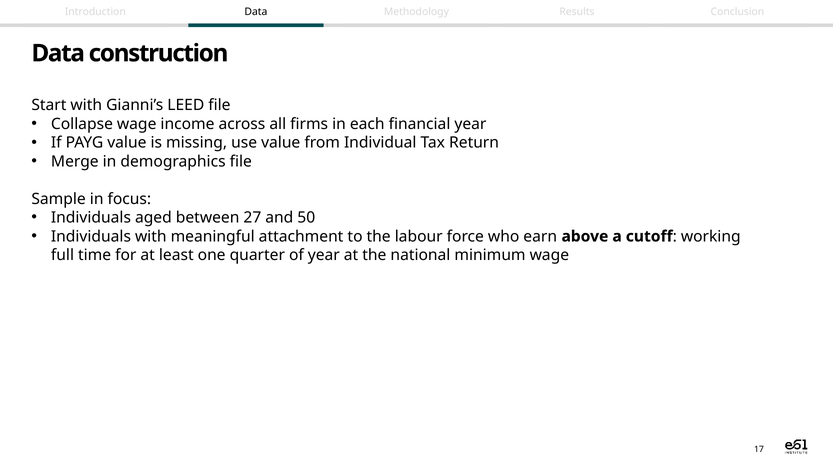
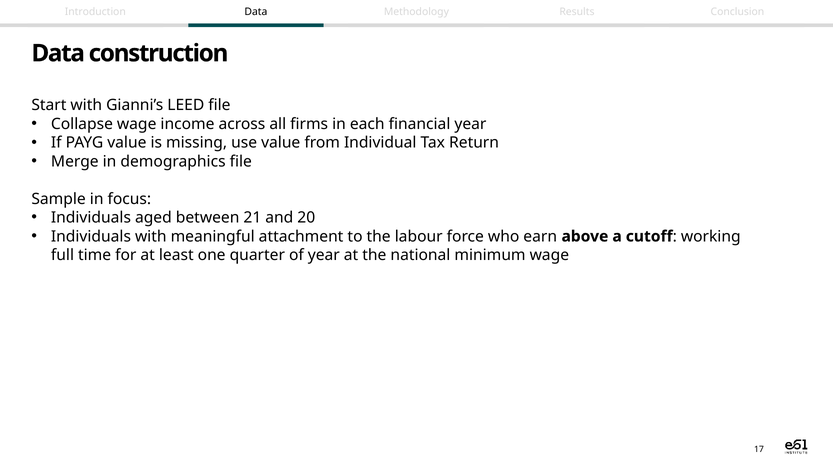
27: 27 -> 21 (252, 218)
50: 50 -> 20 (306, 218)
